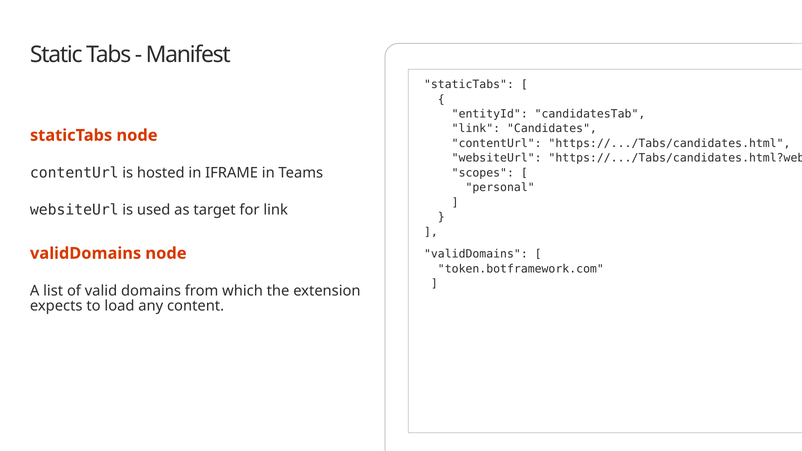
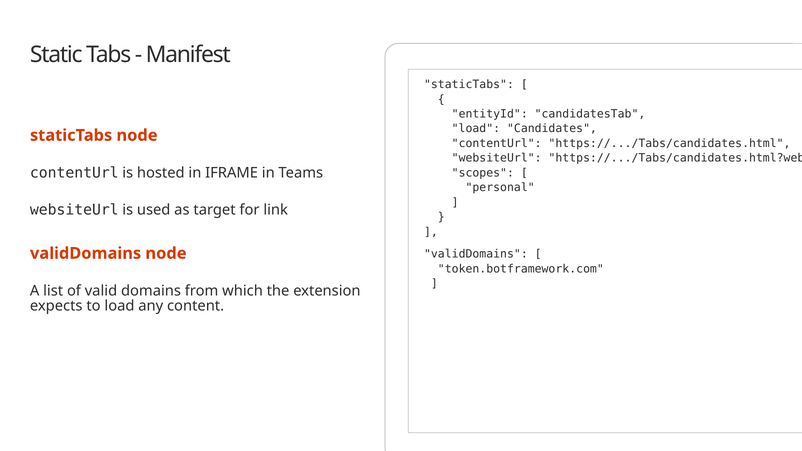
link: link -> load (476, 129)
